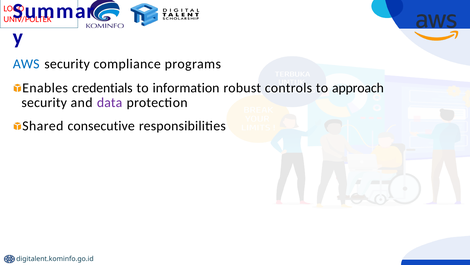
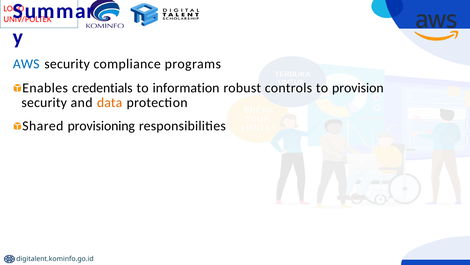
approach: approach -> provision (358, 88)
data colour: purple -> orange (110, 102)
consecutive: consecutive -> provisioning (101, 126)
